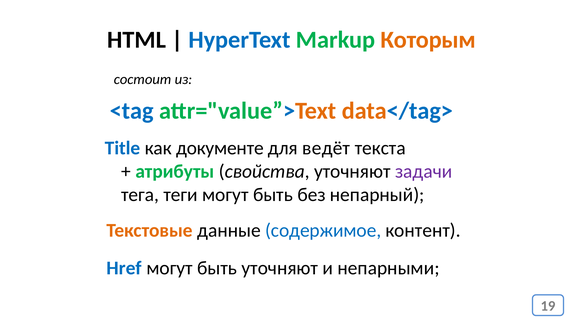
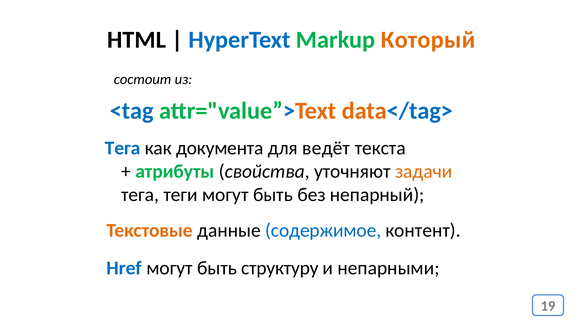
Которым: Которым -> Который (428, 40)
Title: Title -> Тега (123, 148)
документе: документе -> документа (220, 148)
задачи colour: purple -> orange (424, 171)
быть уточняют: уточняют -> структуру (280, 268)
